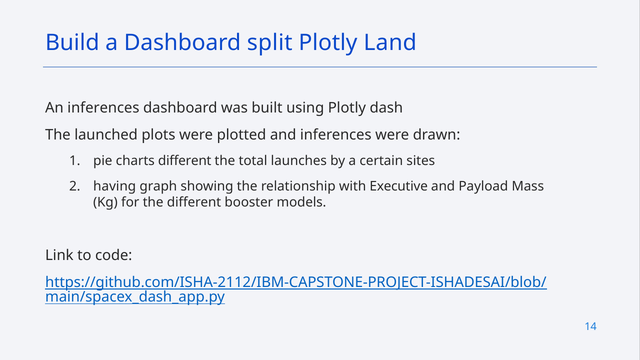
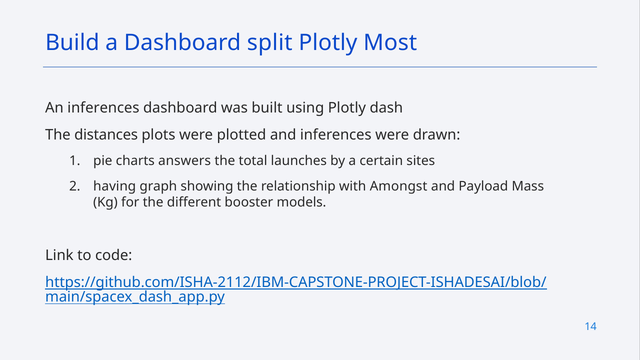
Land: Land -> Most (390, 43)
launched: launched -> distances (106, 135)
charts different: different -> answers (185, 161)
Executive: Executive -> Amongst (399, 186)
